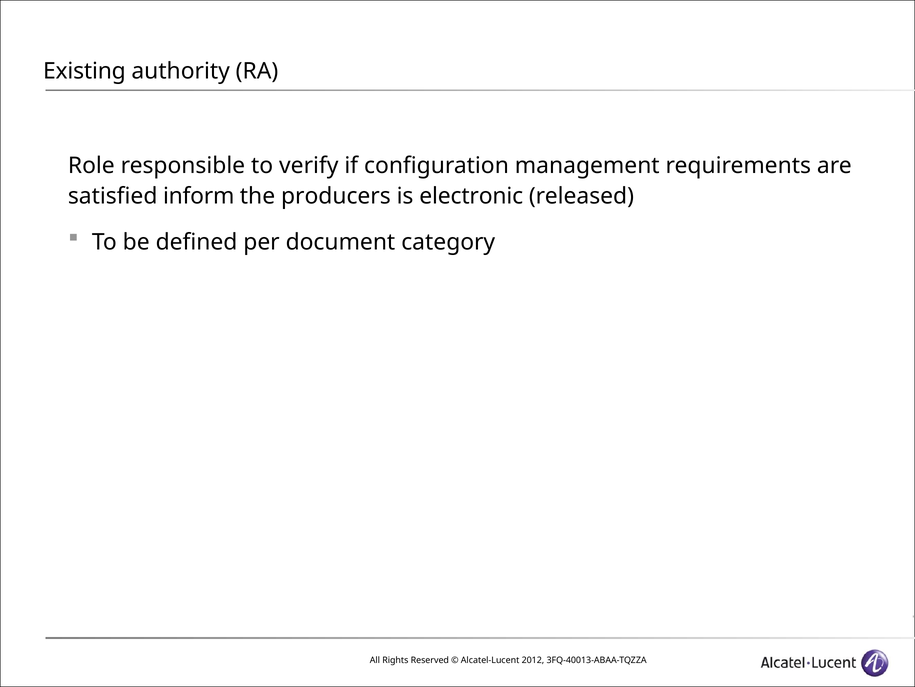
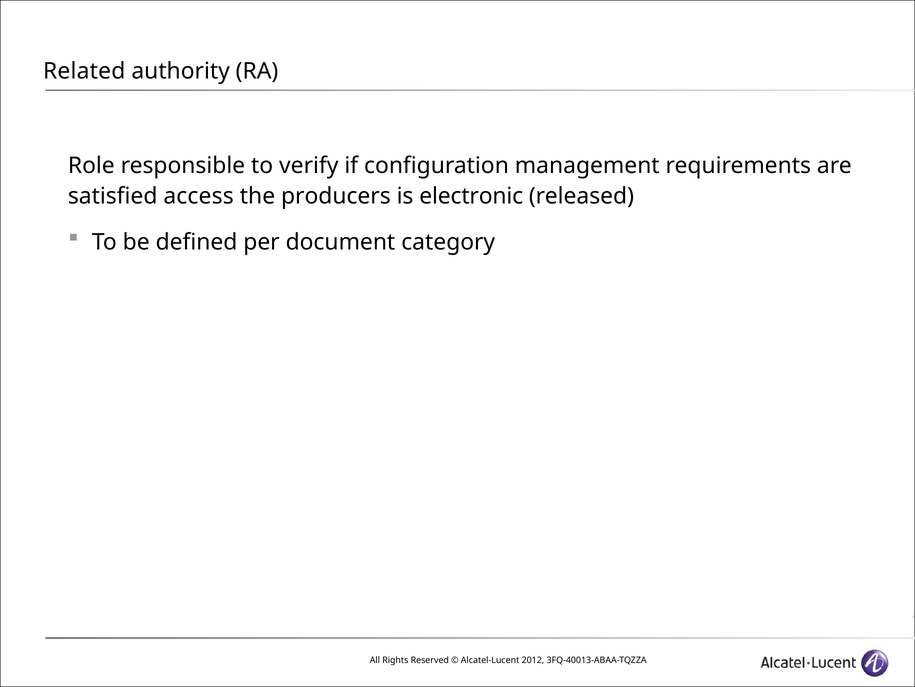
Existing: Existing -> Related (84, 71)
inform: inform -> access (199, 196)
